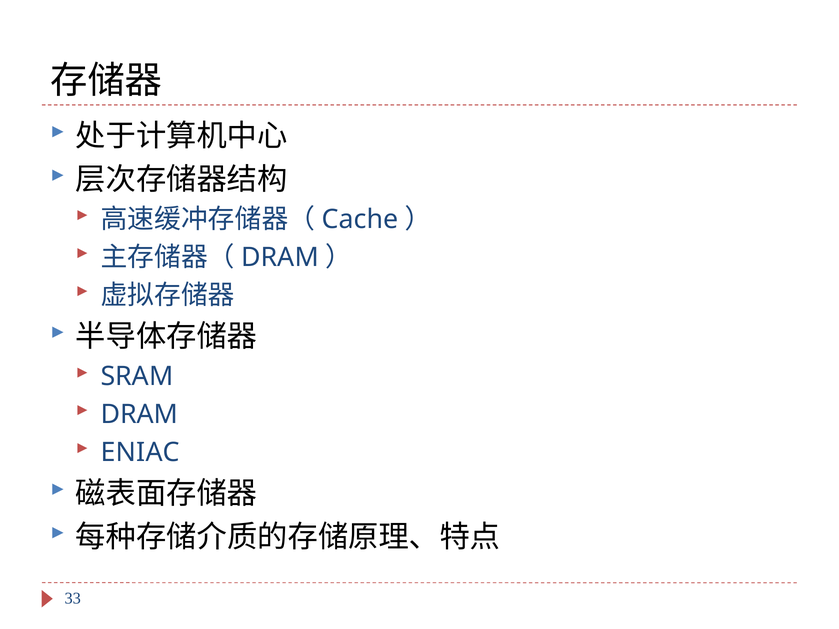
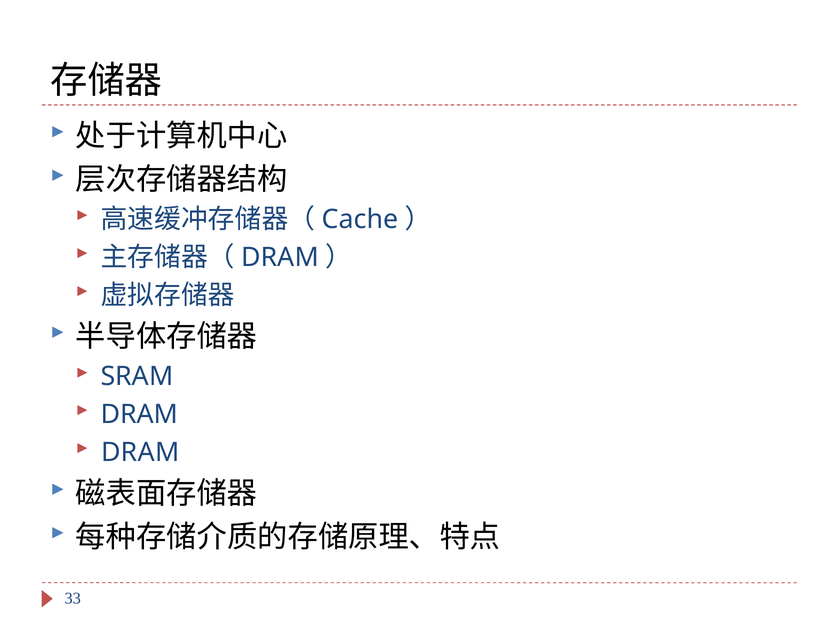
ENIAC: ENIAC -> DRAM (140, 453)
